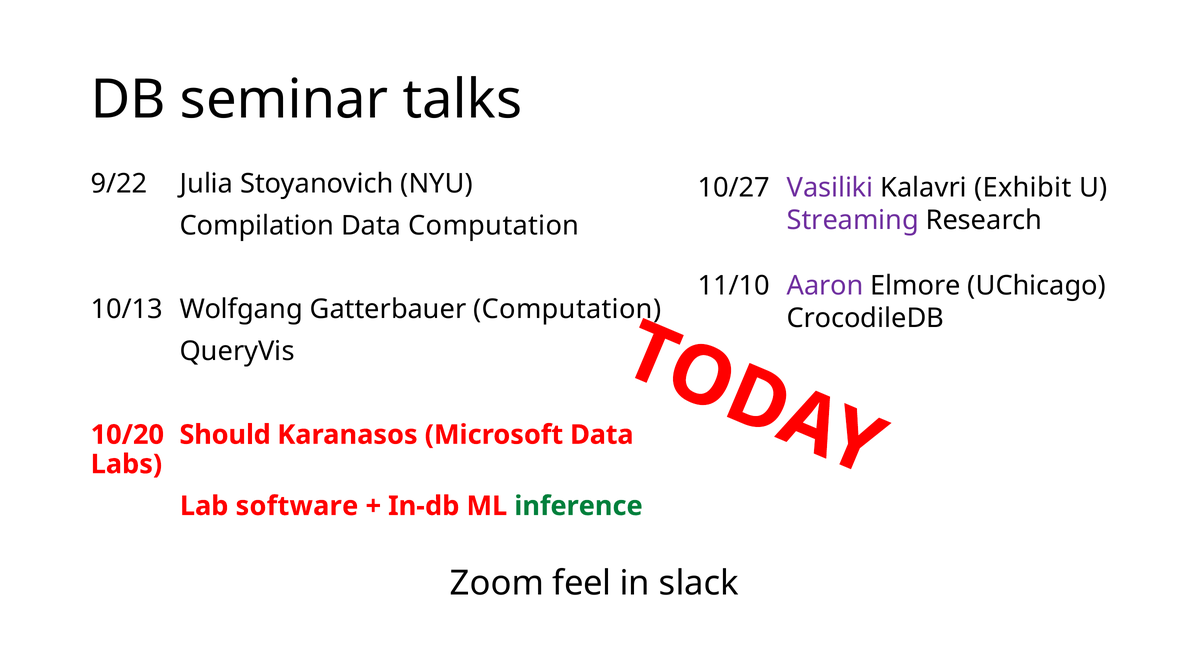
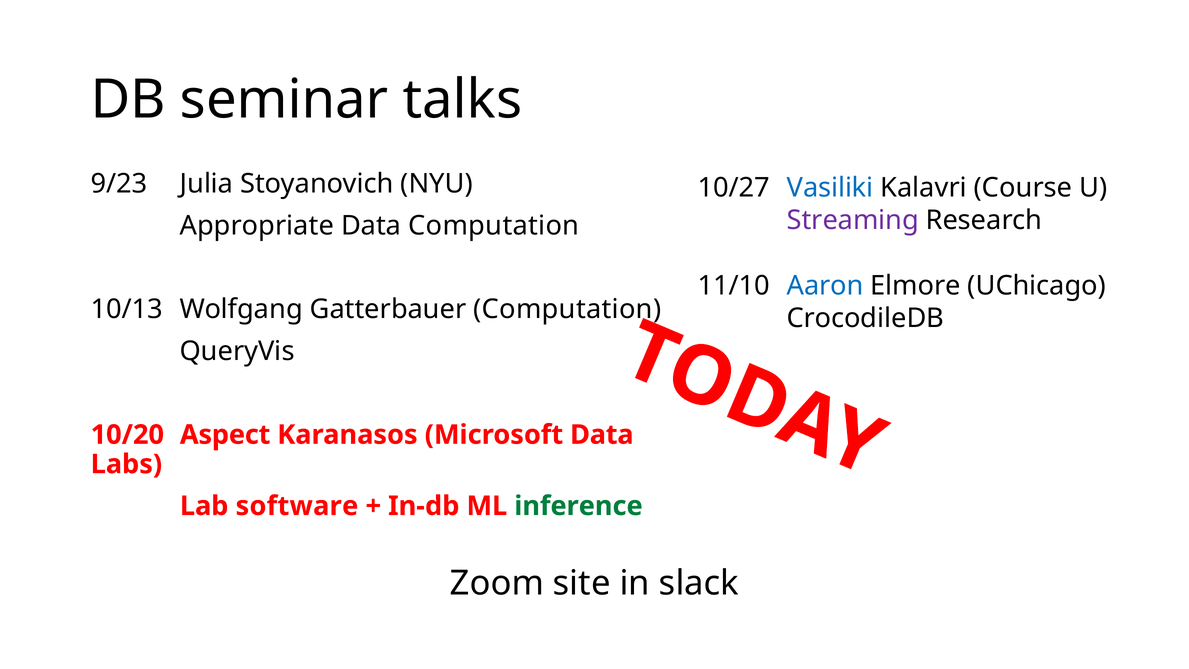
9/22: 9/22 -> 9/23 (119, 184)
Vasiliki colour: purple -> blue (830, 187)
Exhibit: Exhibit -> Course (1023, 187)
Compilation: Compilation -> Appropriate (257, 226)
Aaron colour: purple -> blue (825, 286)
Should: Should -> Aspect (225, 435)
feel: feel -> site (582, 583)
